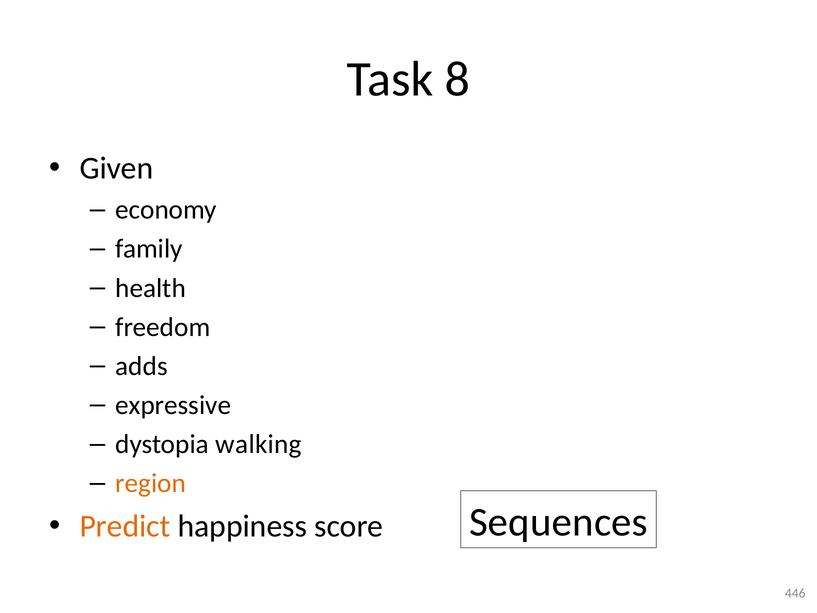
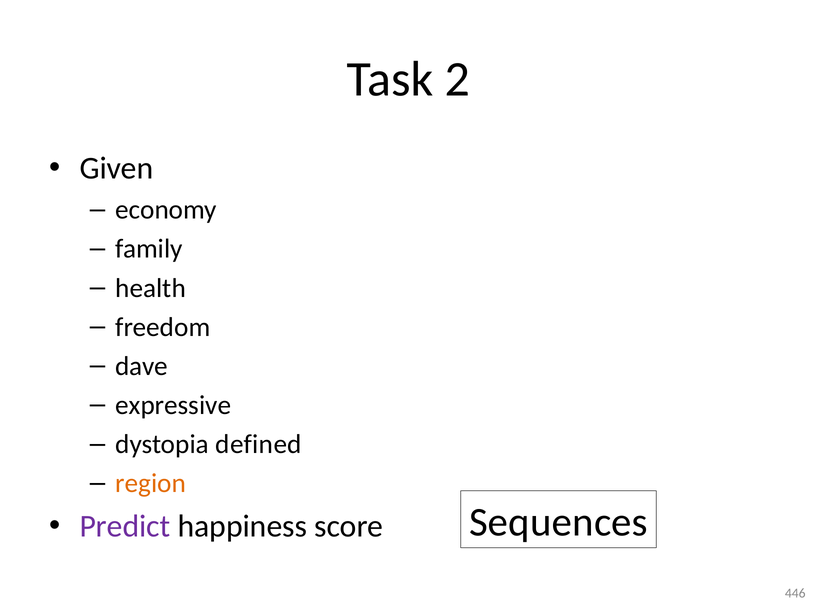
8: 8 -> 2 (457, 79)
adds: adds -> dave (142, 366)
walking: walking -> defined (259, 444)
Predict colour: orange -> purple (125, 526)
